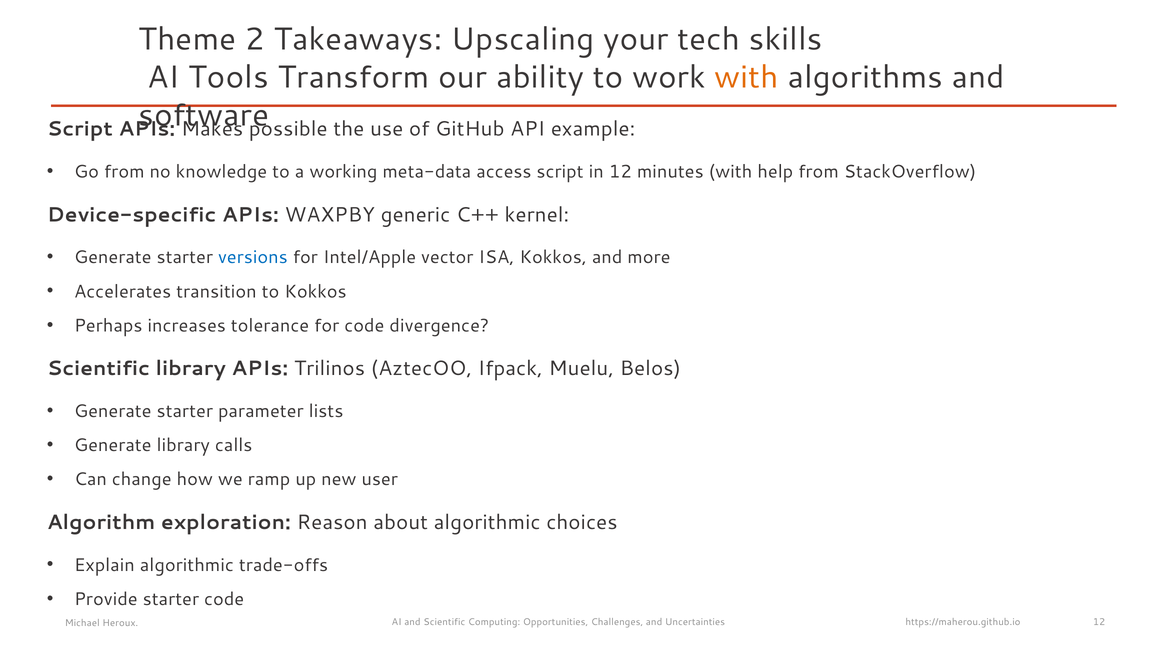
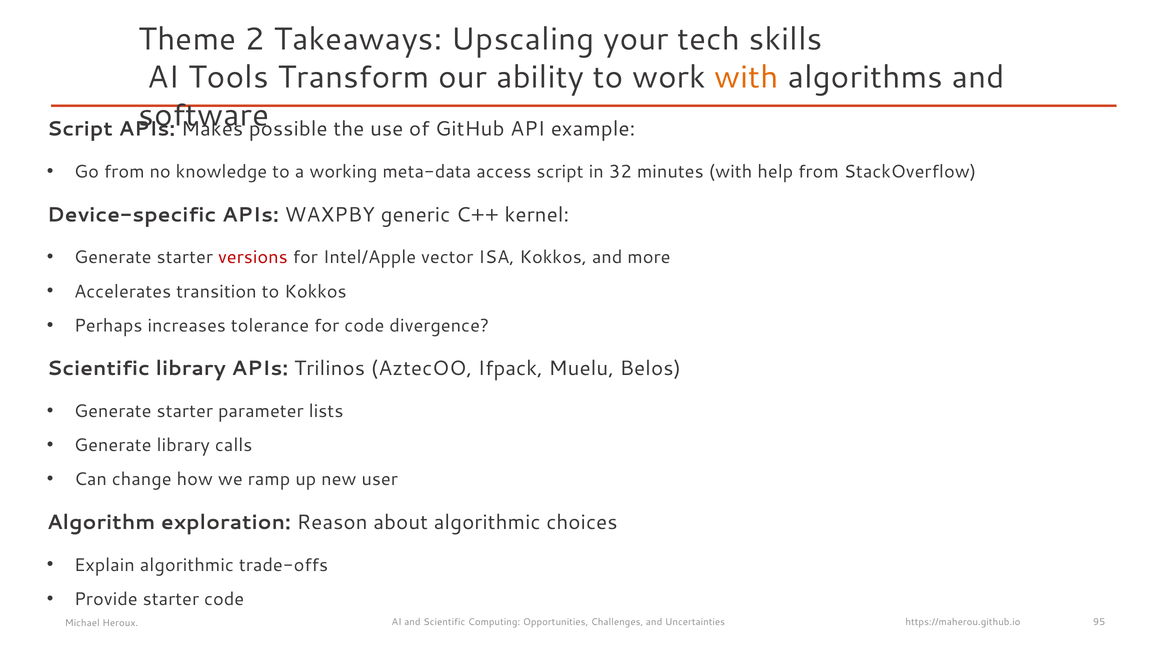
in 12: 12 -> 32 (620, 172)
versions colour: blue -> red (253, 257)
https://maherou.github.io 12: 12 -> 95 (1099, 622)
